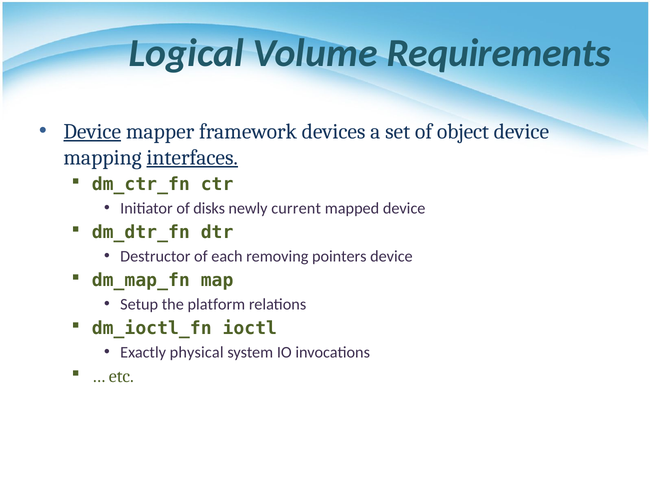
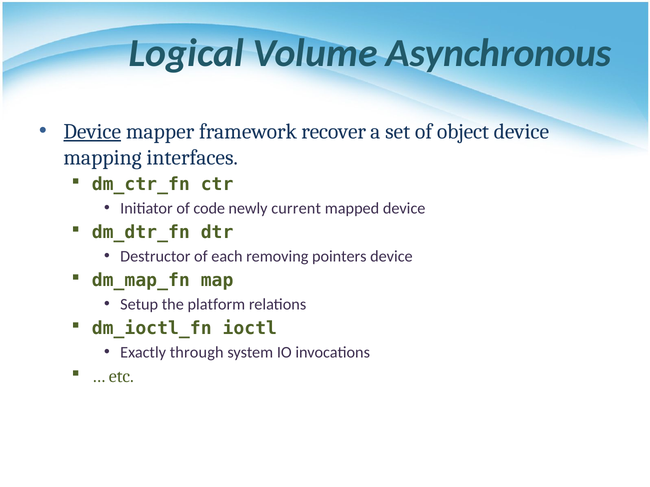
Requirements: Requirements -> Asynchronous (499, 53)
devices: devices -> recover (334, 132)
interfaces underline: present -> none (192, 158)
disks: disks -> code (209, 208)
physical: physical -> through (197, 353)
